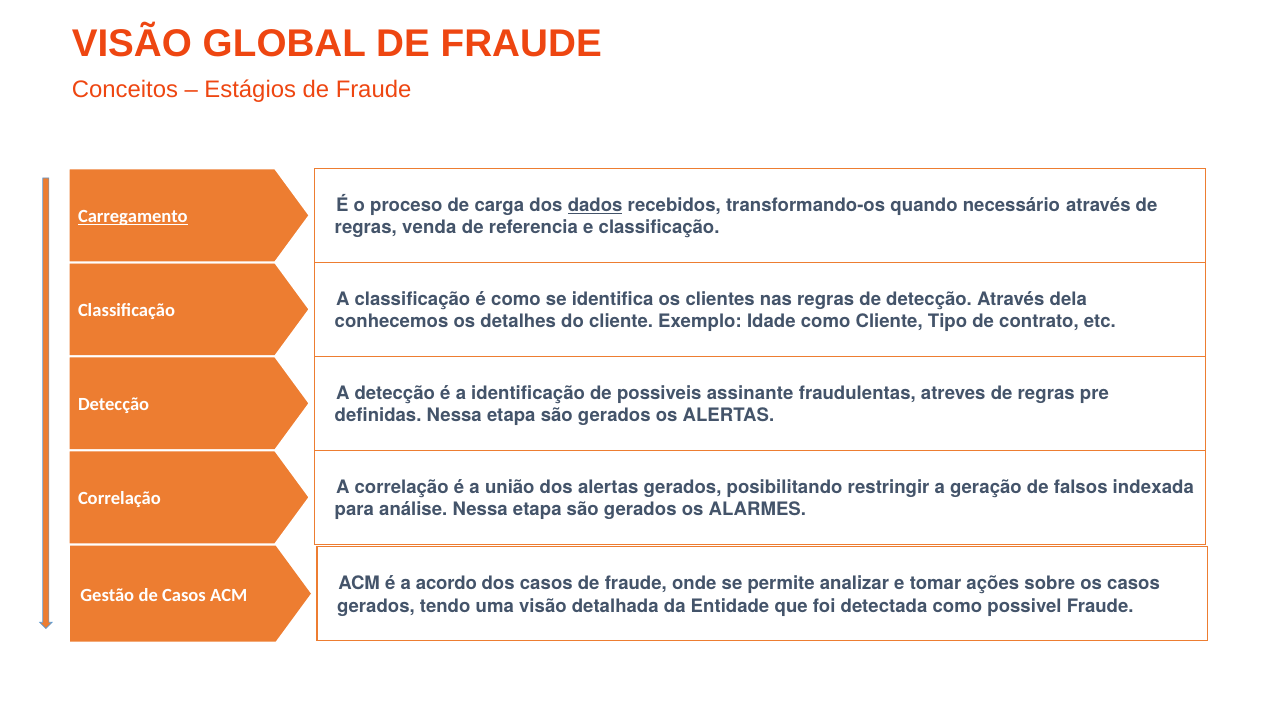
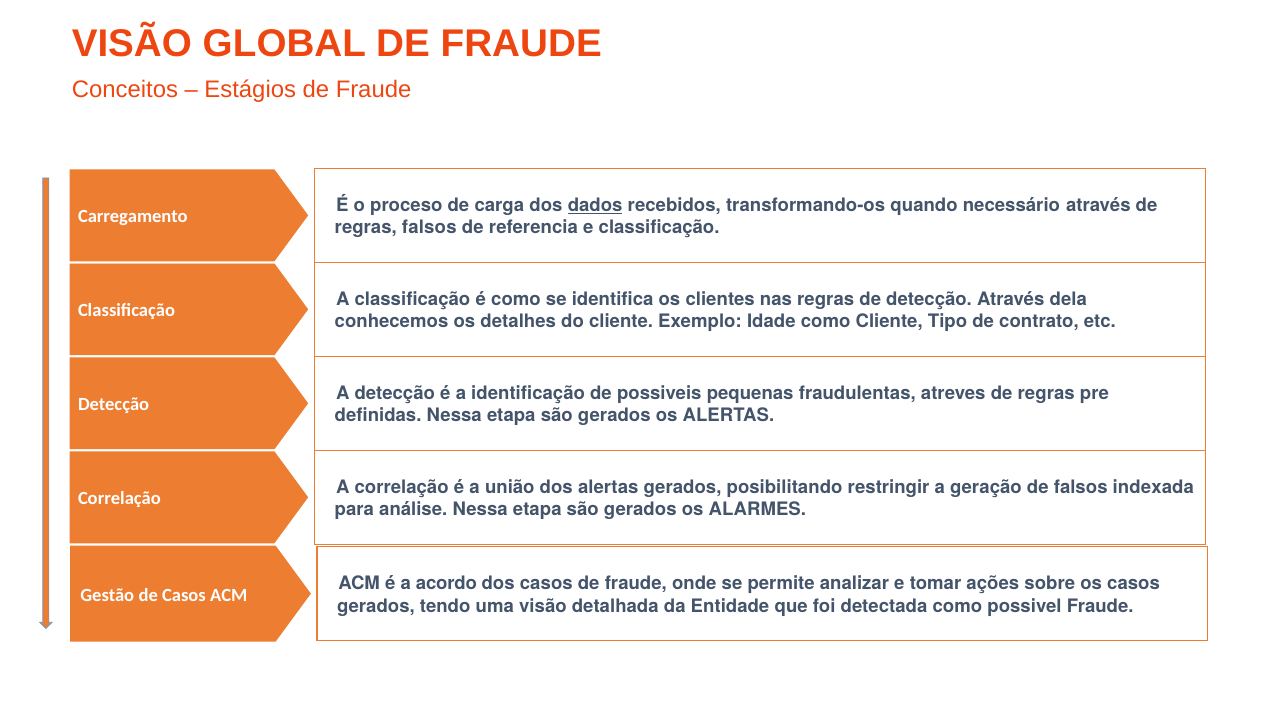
Carregamento underline: present -> none (133, 217)
regras venda: venda -> falsos (429, 228)
assinante: assinante -> pequenas (750, 394)
